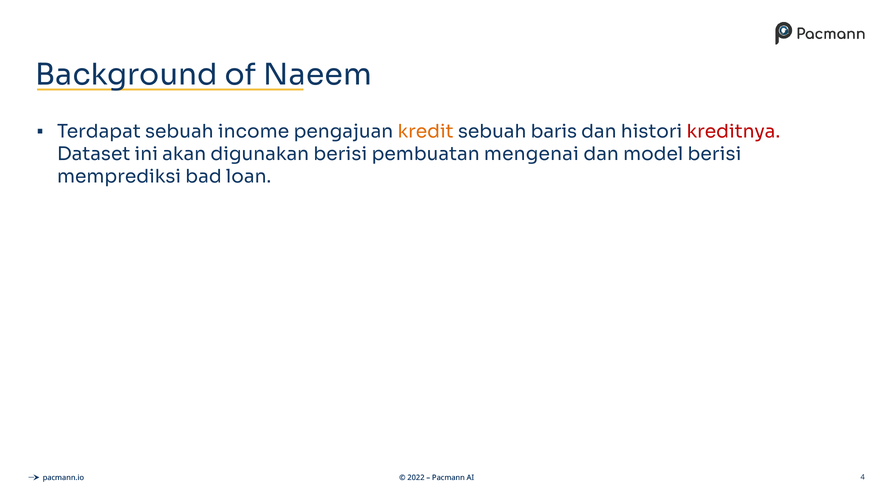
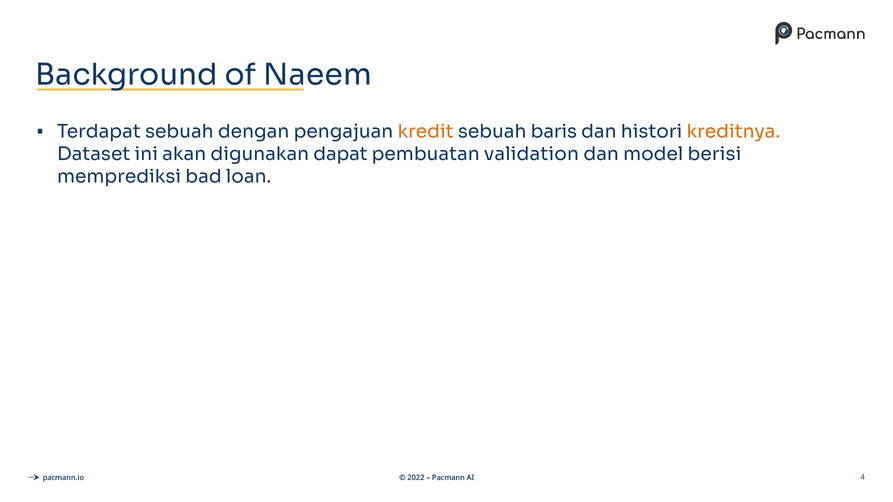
income: income -> dengan (254, 132)
kreditnya colour: red -> orange (733, 132)
digunakan berisi: berisi -> dapat (340, 154)
mengenai: mengenai -> validation (531, 154)
